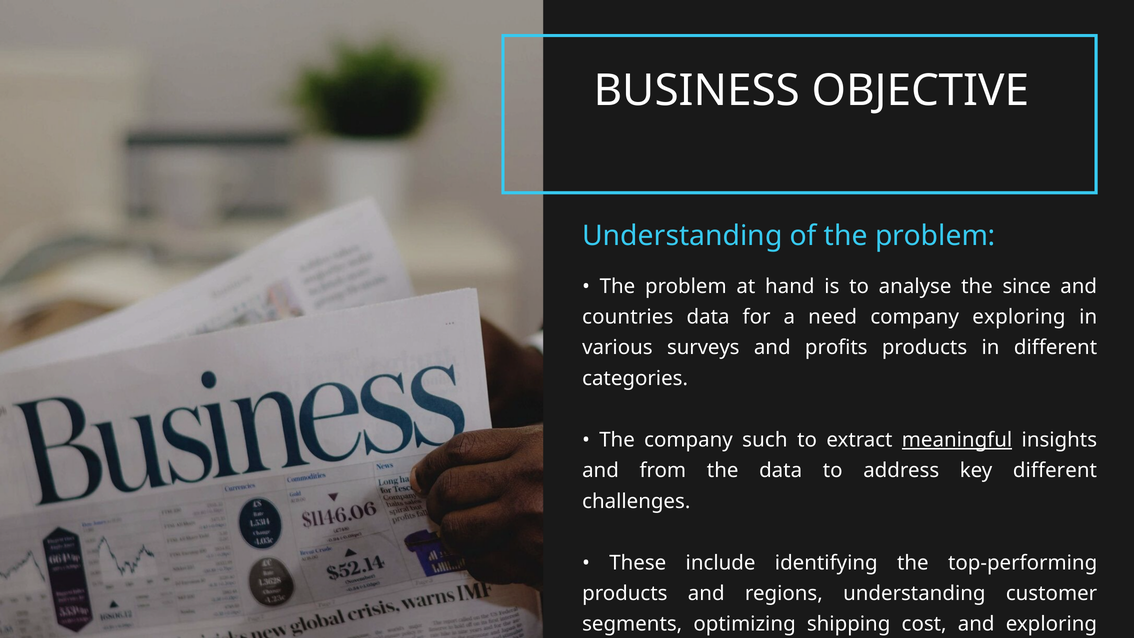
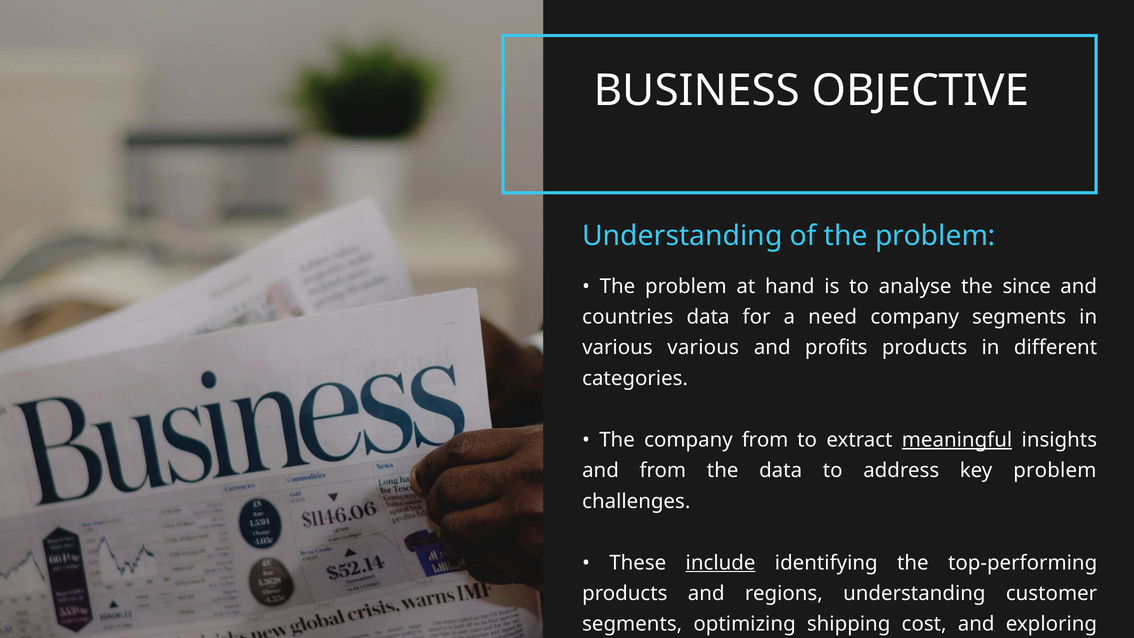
company exploring: exploring -> segments (1019, 317)
various surveys: surveys -> various (703, 348)
company such: such -> from (765, 440)
key different: different -> problem (1055, 470)
include underline: none -> present (721, 563)
